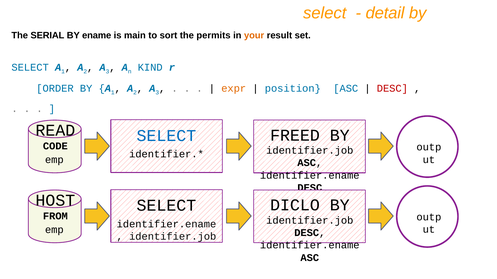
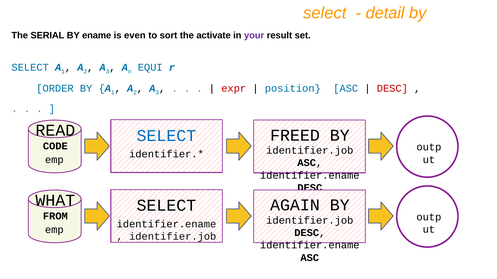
main: main -> even (135, 35)
permits: permits -> activate (214, 35)
your colour: orange -> purple (254, 35)
KIND: KIND -> EQUI (150, 68)
expr colour: orange -> red (234, 89)
HOST: HOST -> WHAT (55, 201)
DICLO: DICLO -> AGAIN (295, 206)
